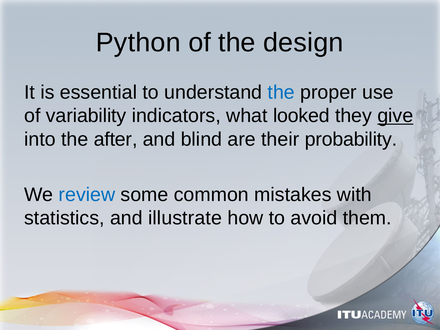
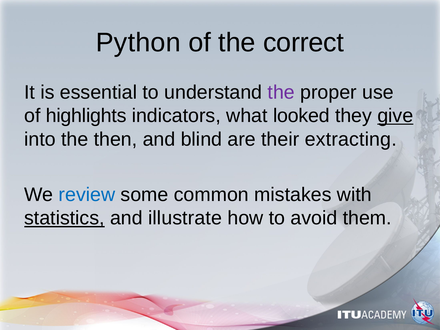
design: design -> correct (304, 43)
the colour: blue -> purple (281, 92)
variability: variability -> highlights (86, 116)
after: after -> then (116, 139)
probability: probability -> extracting (351, 139)
statistics underline: none -> present (64, 218)
